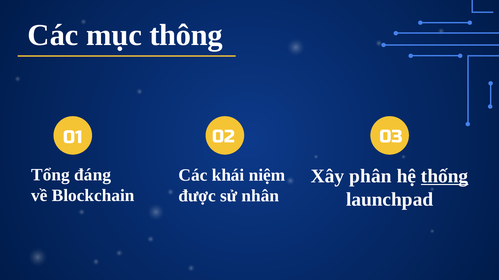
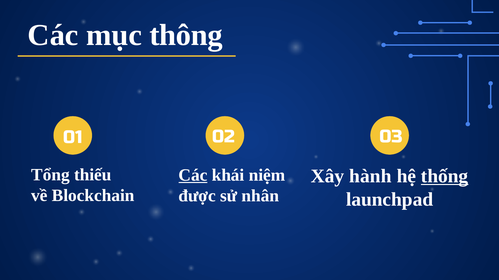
đáng: đáng -> thiếu (93, 175)
Các underline: none -> present (193, 175)
phân: phân -> hành (370, 177)
